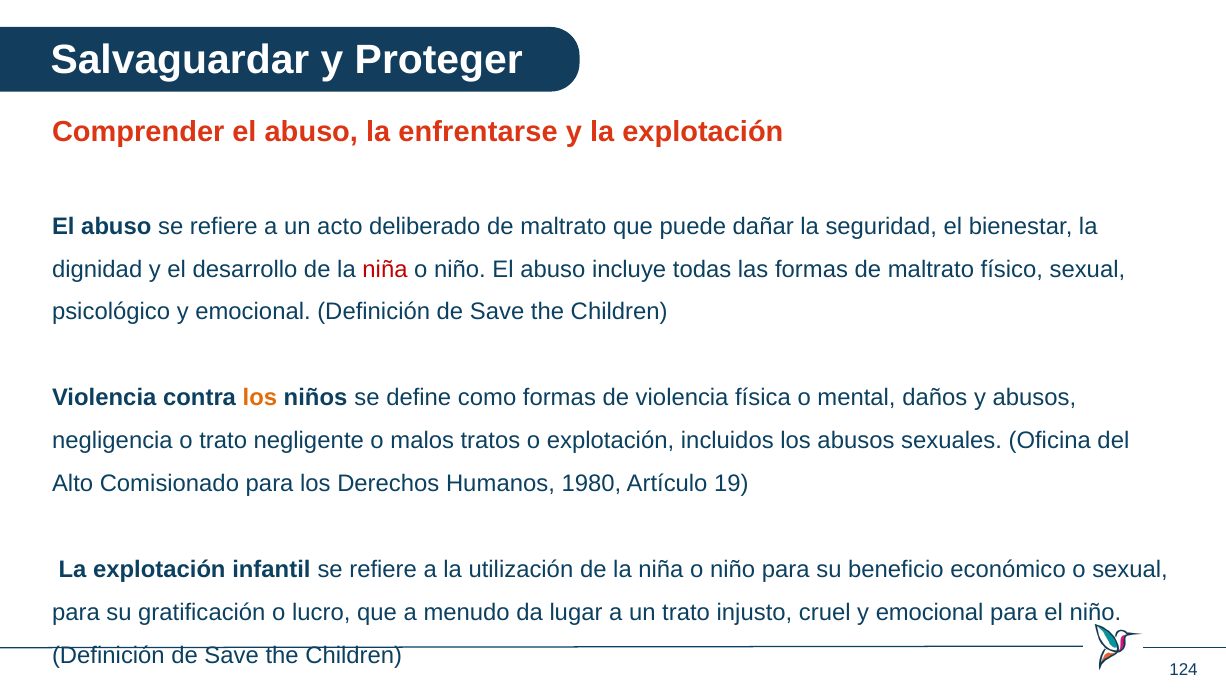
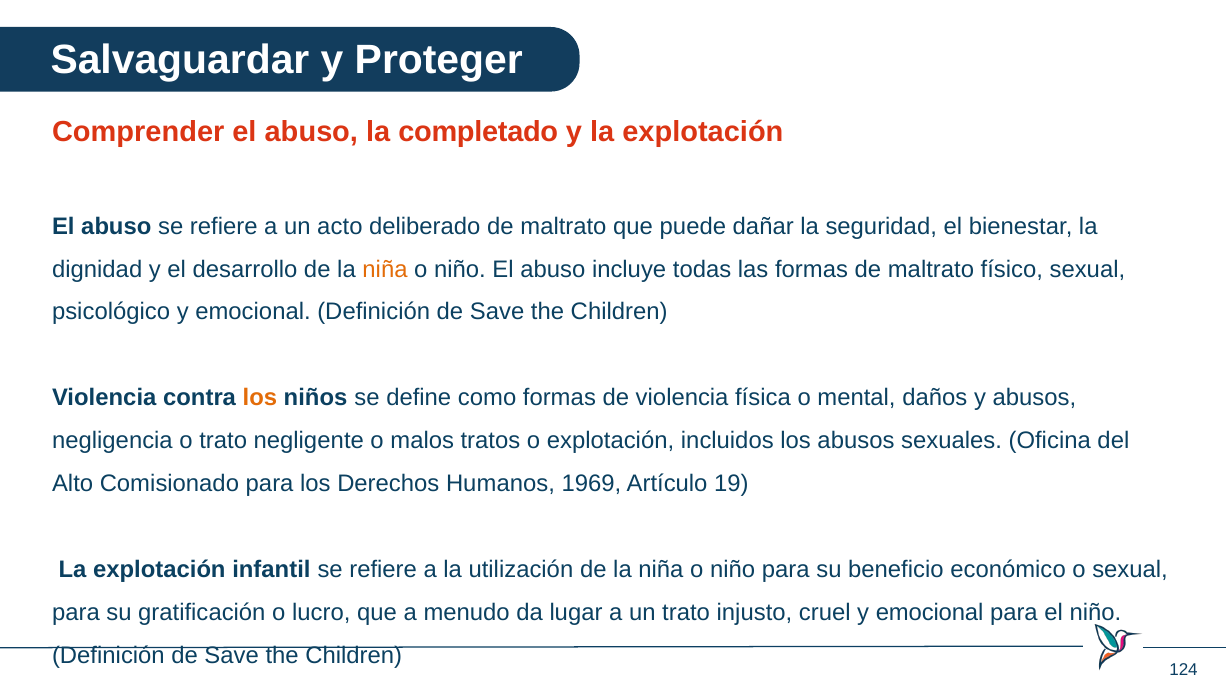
enfrentarse: enfrentarse -> completado (478, 131)
niña colour: red -> orange (385, 269)
1980: 1980 -> 1969 (591, 484)
